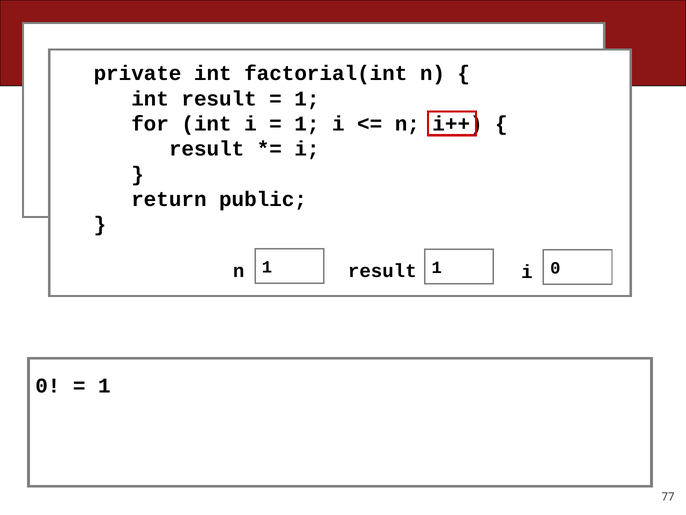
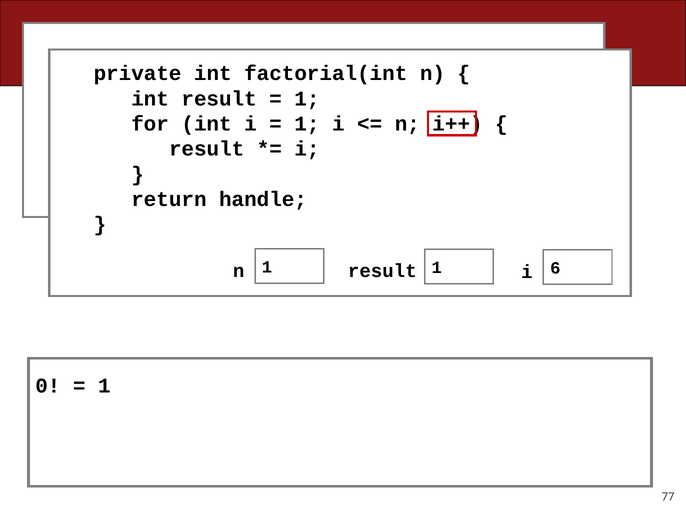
return public: public -> handle (263, 199)
n 0: 0 -> 6 (555, 268)
